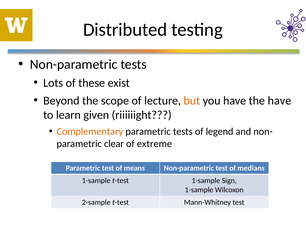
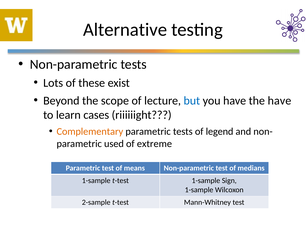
Distributed: Distributed -> Alternative (125, 30)
but colour: orange -> blue (192, 100)
given: given -> cases (96, 115)
clear: clear -> used (114, 143)
